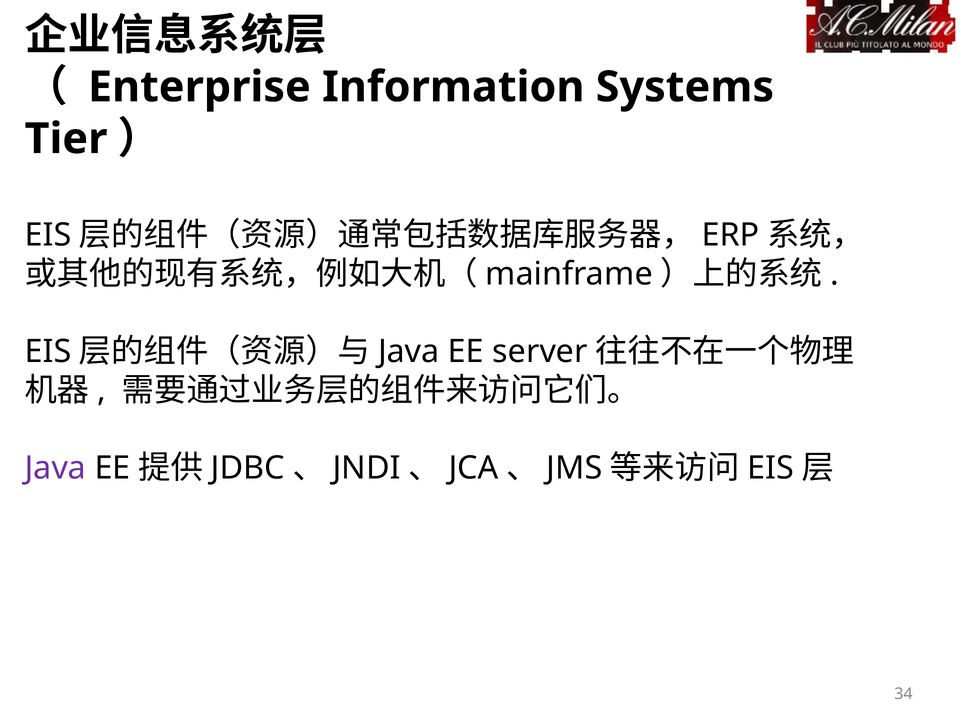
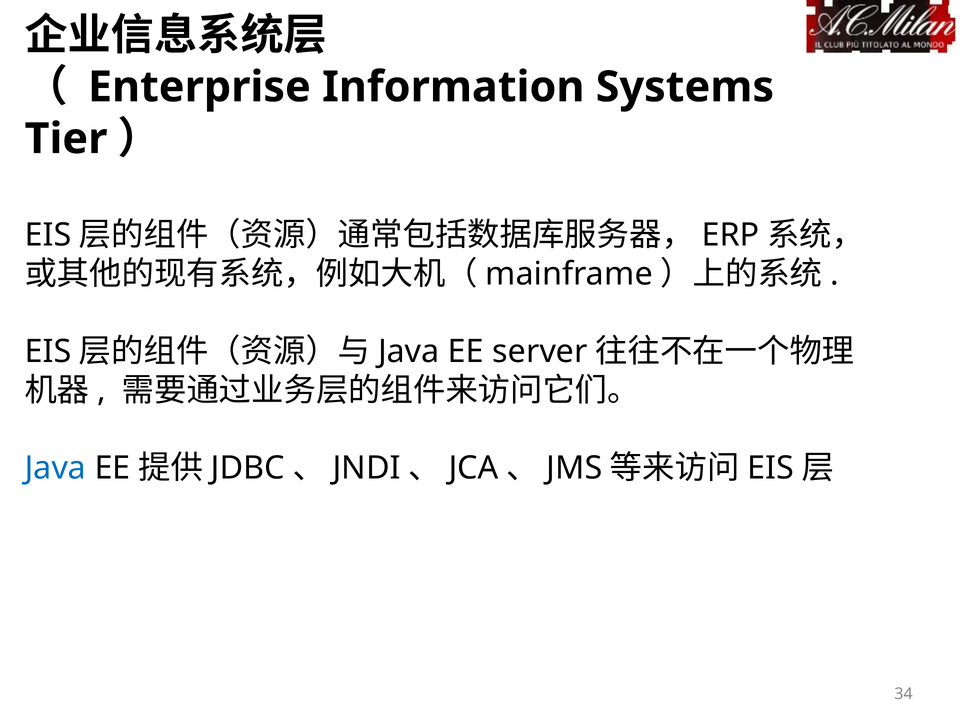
Java colour: purple -> blue (55, 468)
